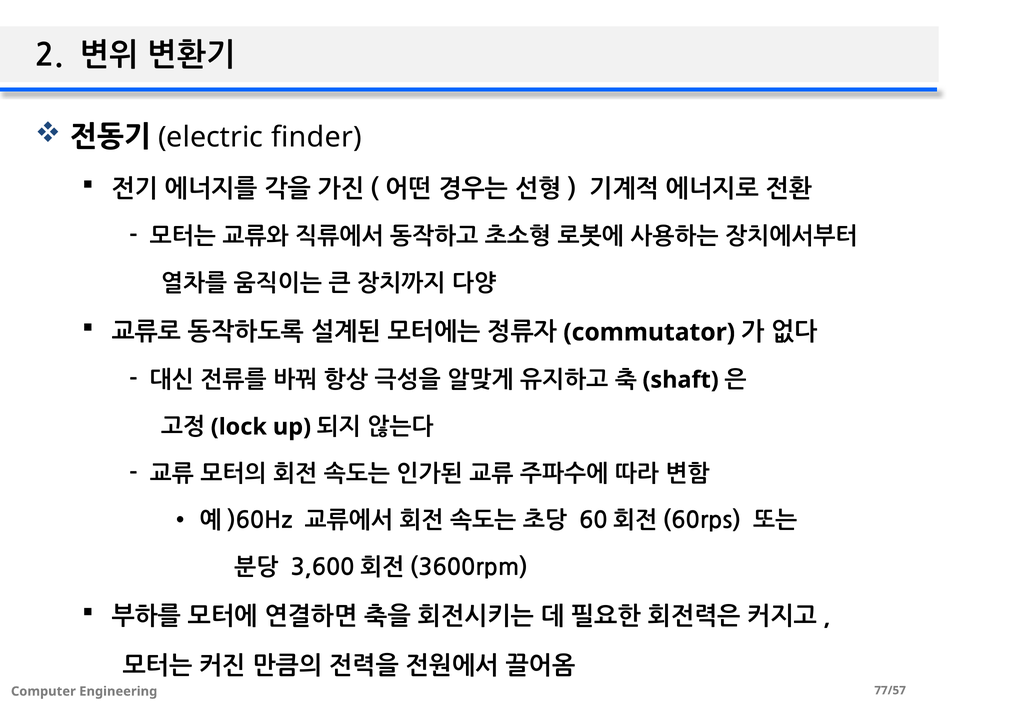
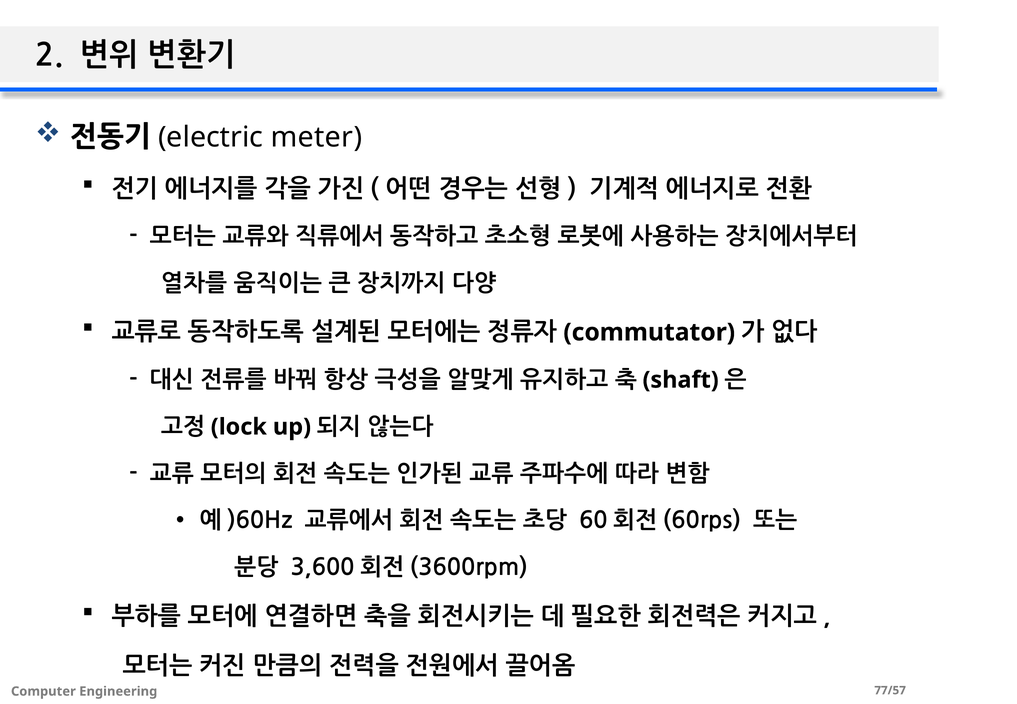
finder: finder -> meter (316, 137)
